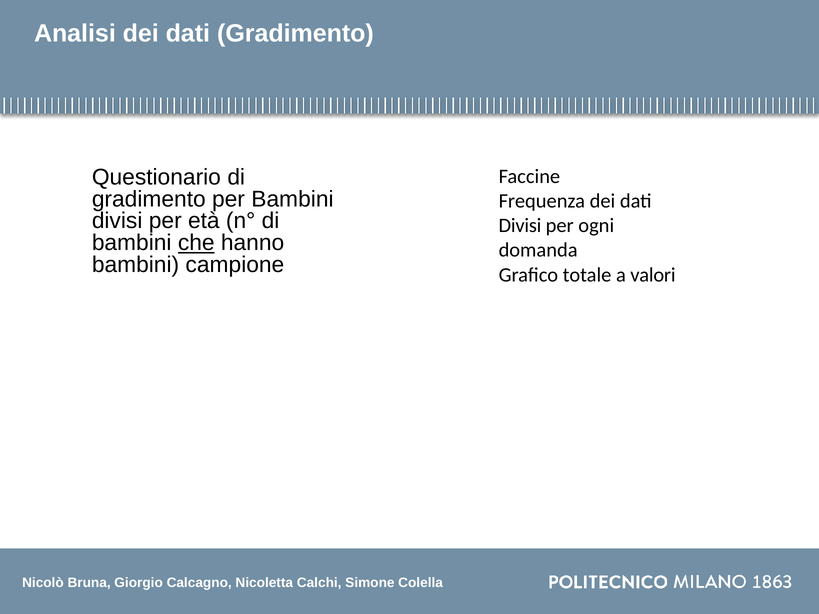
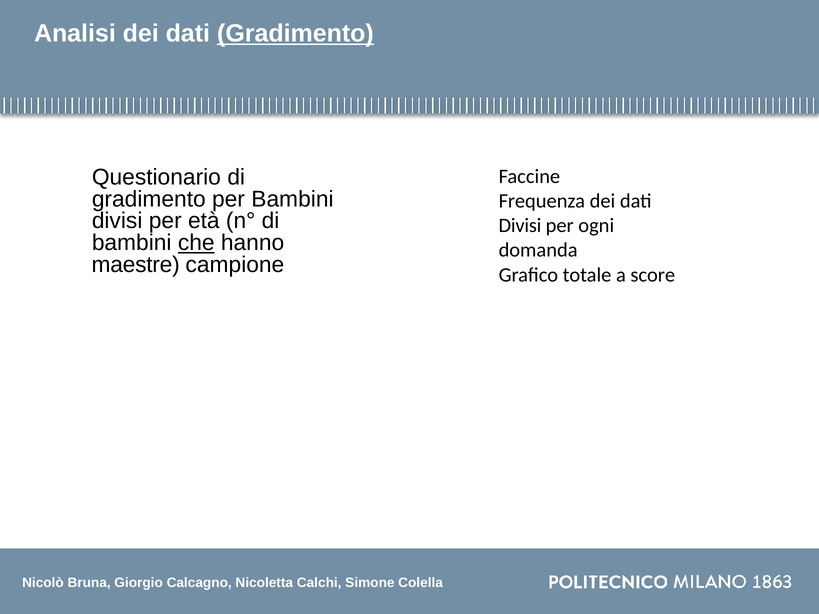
Gradimento underline: none -> present (295, 33)
bambini: bambini -> maestre (136, 265)
valori: valori -> score (653, 275)
